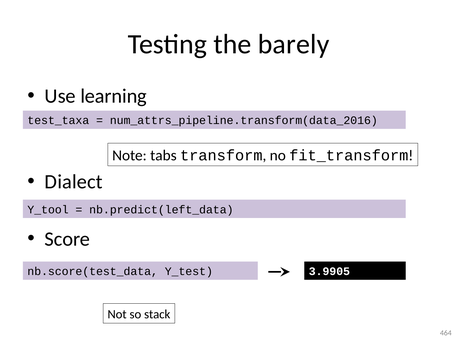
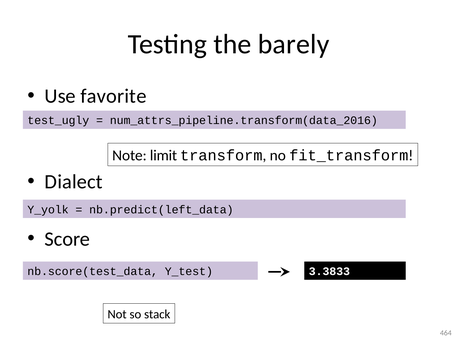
learning: learning -> favorite (113, 96)
test_taxa: test_taxa -> test_ugly (58, 120)
tabs: tabs -> limit (163, 155)
Y_tool: Y_tool -> Y_yolk (48, 209)
3.9905: 3.9905 -> 3.3833 (329, 271)
